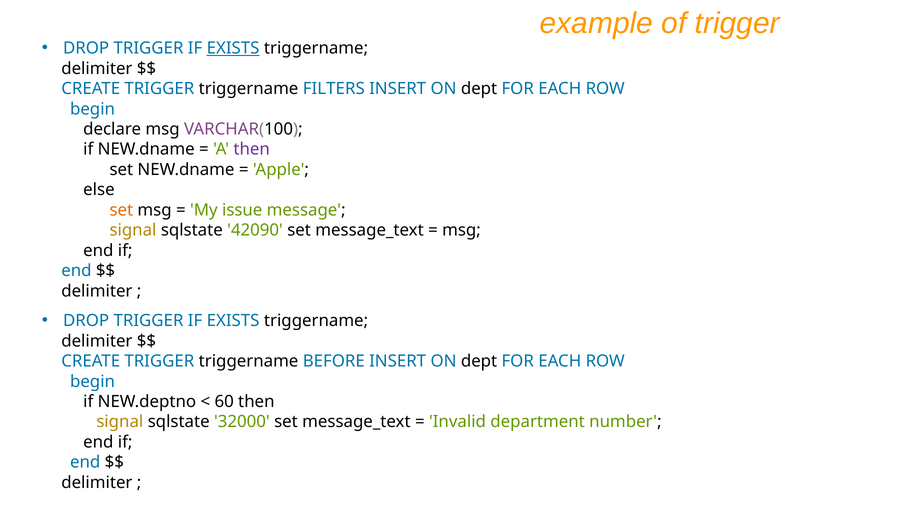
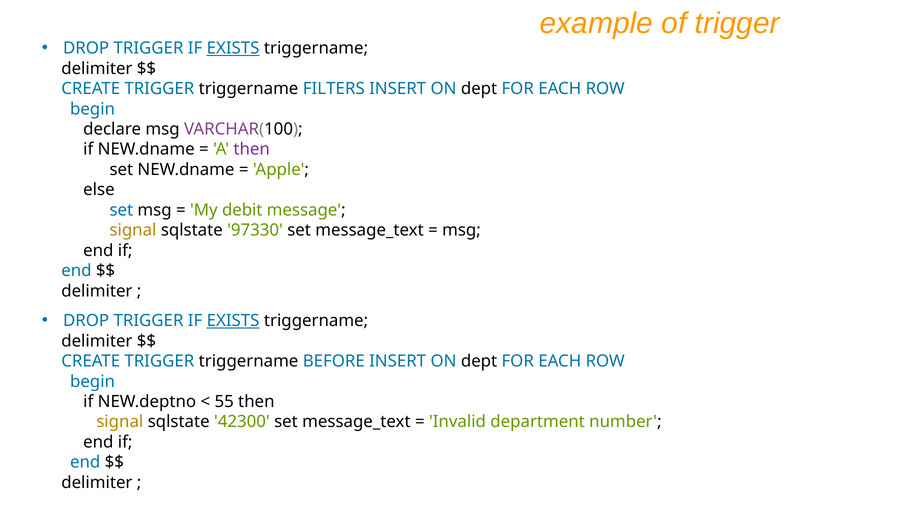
set colour: orange -> blue (121, 210)
issue: issue -> debit (242, 210)
42090: 42090 -> 97330 (255, 230)
EXISTS underline: none -> present (233, 321)
60: 60 -> 55 (224, 401)
32000: 32000 -> 42300 (242, 422)
